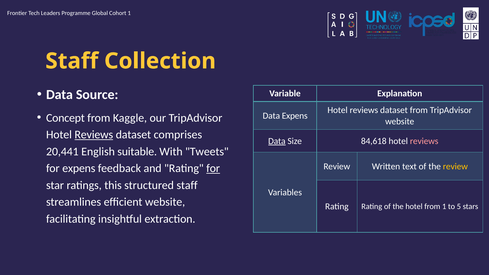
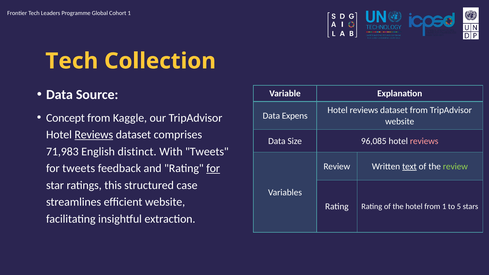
Staff: Staff -> Tech (72, 61)
Data underline: present -> none (277, 141)
84,618: 84,618 -> 96,085 (374, 141)
20,441: 20,441 -> 71,983 (62, 152)
suitable: suitable -> distinct (137, 152)
text underline: none -> present (409, 166)
review colour: yellow -> light green (455, 166)
for expens: expens -> tweets (79, 168)
structured staff: staff -> case (187, 185)
